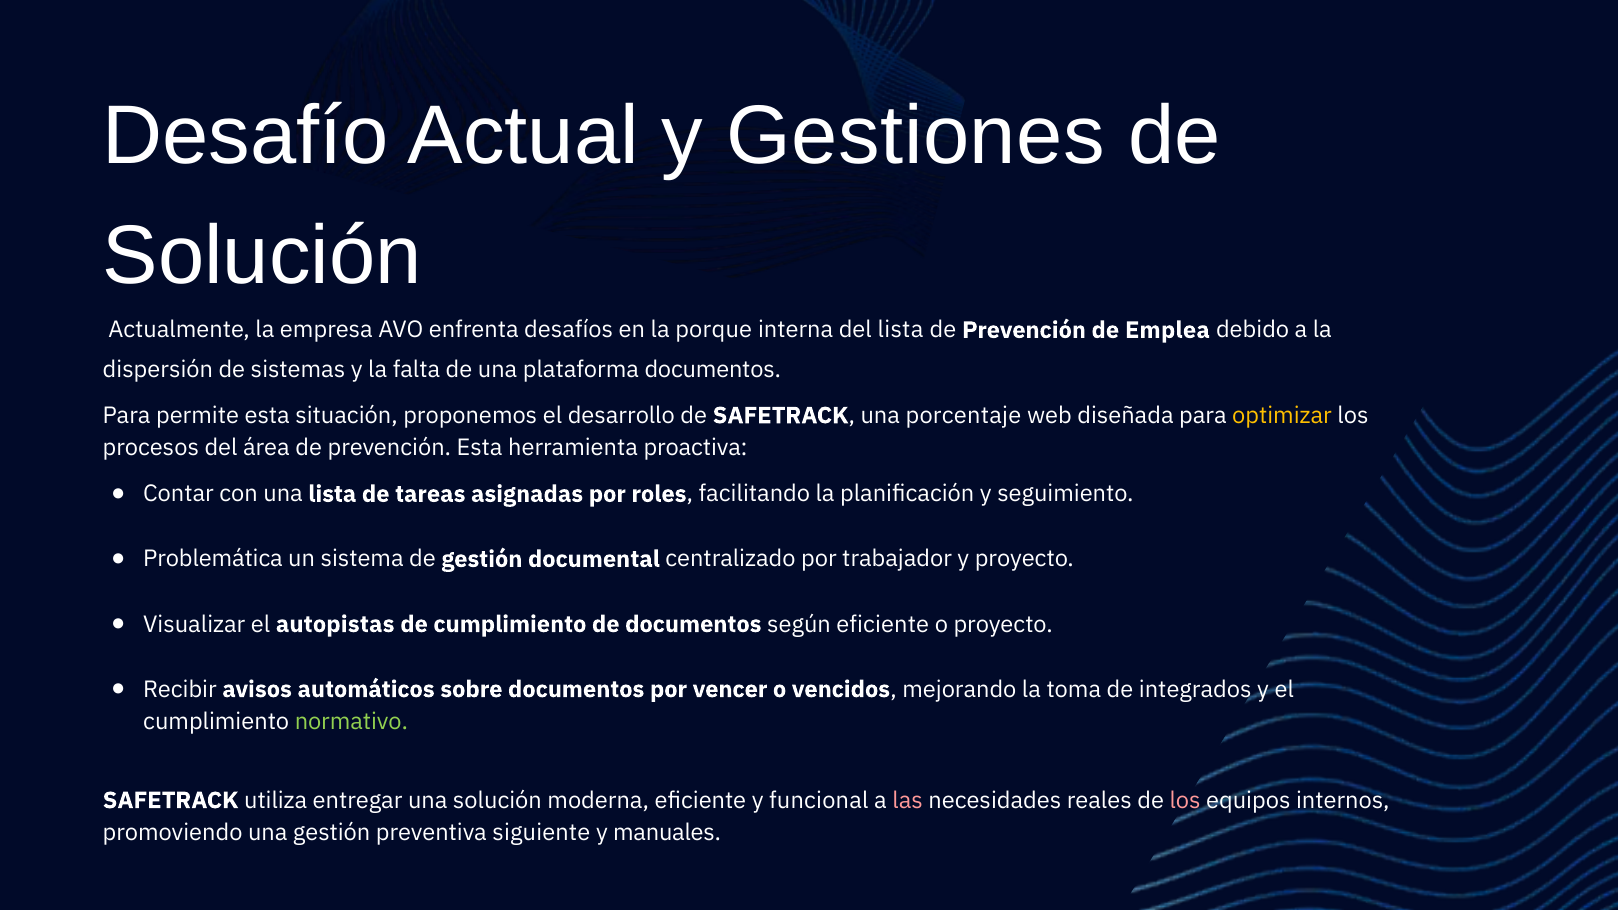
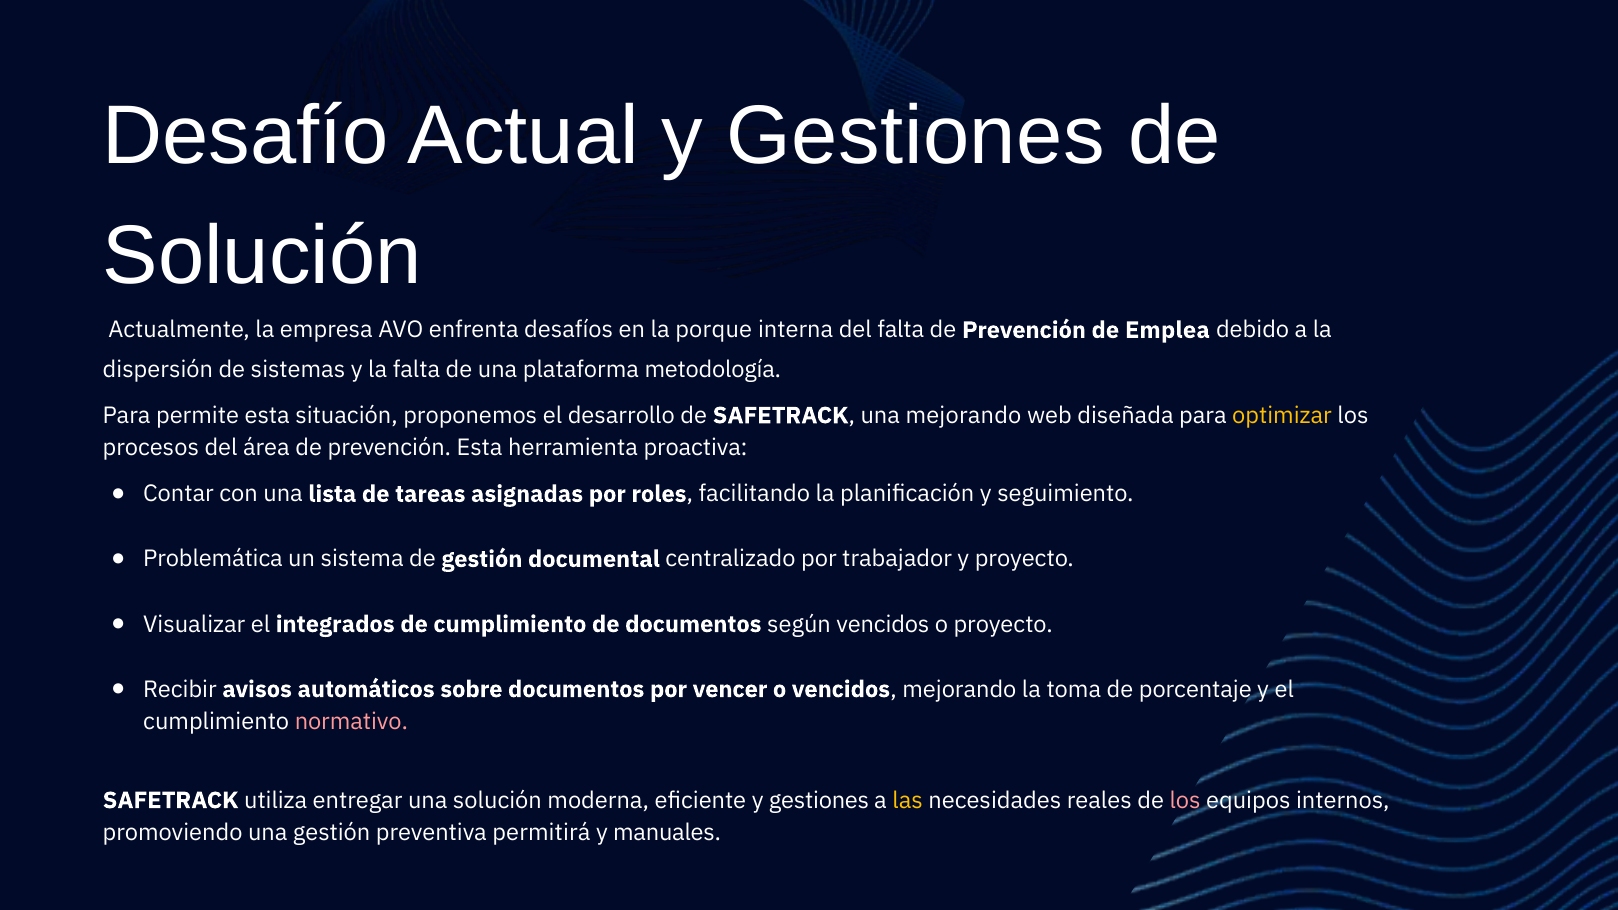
del lista: lista -> falta (901, 330)
plataforma documentos: documentos -> metodología (713, 370)
una porcentaje: porcentaje -> mejorando (963, 416)
autopistas: autopistas -> integrados (335, 624)
según eficiente: eficiente -> vencidos (883, 624)
integrados: integrados -> porcentaje (1195, 689)
normativo colour: light green -> pink (351, 722)
eficiente y funcional: funcional -> gestiones (819, 801)
las colour: pink -> yellow (908, 801)
siguiente: siguiente -> permitirá (541, 833)
